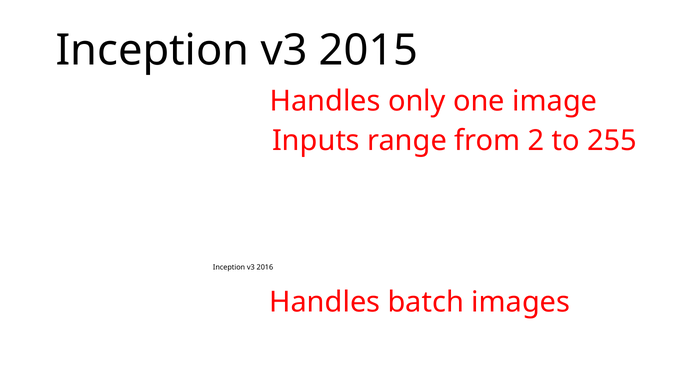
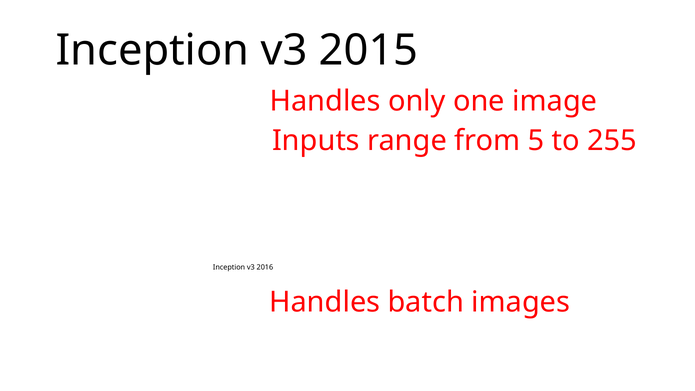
2: 2 -> 5 (536, 140)
